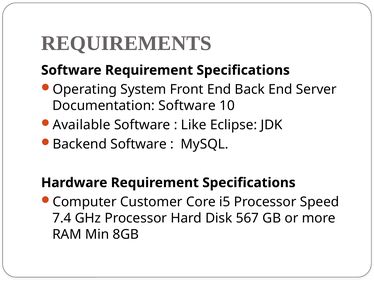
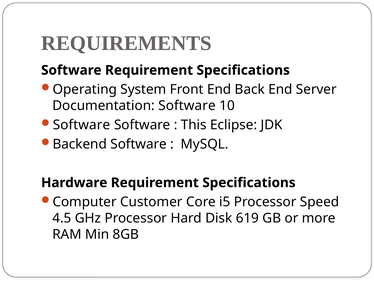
Available: Available -> Software (81, 125)
Like: Like -> This (194, 125)
7.4: 7.4 -> 4.5 (62, 218)
567: 567 -> 619 (247, 218)
